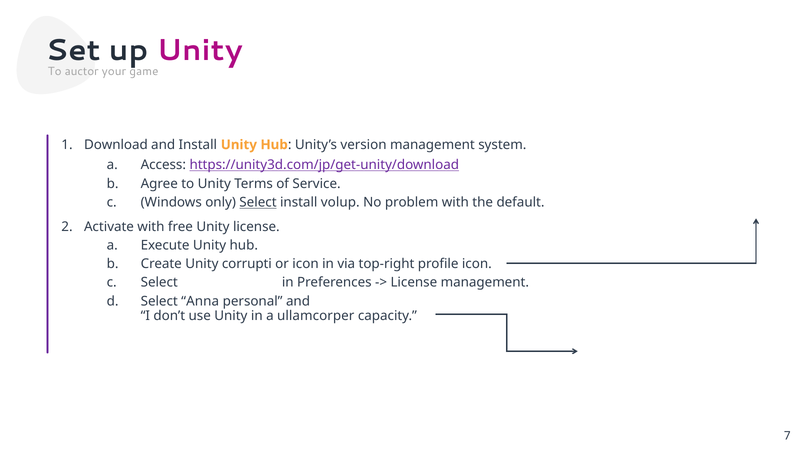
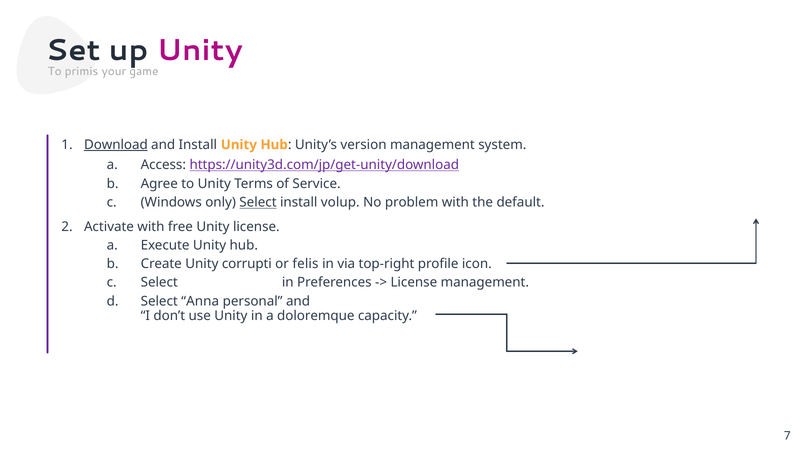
auctor: auctor -> primis (82, 72)
Download underline: none -> present (116, 145)
or icon: icon -> felis (305, 264)
ullamcorper: ullamcorper -> doloremque (316, 316)
